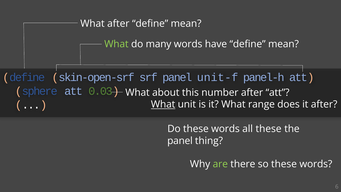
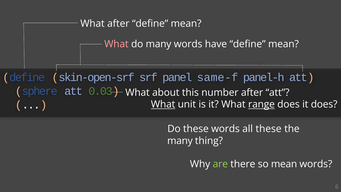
What colour: light green -> pink (116, 44)
unit-f: unit-f -> same-f (218, 77)
range underline: none -> present (261, 104)
it after: after -> does (324, 104)
panel: panel -> many (180, 141)
so these: these -> mean (284, 164)
